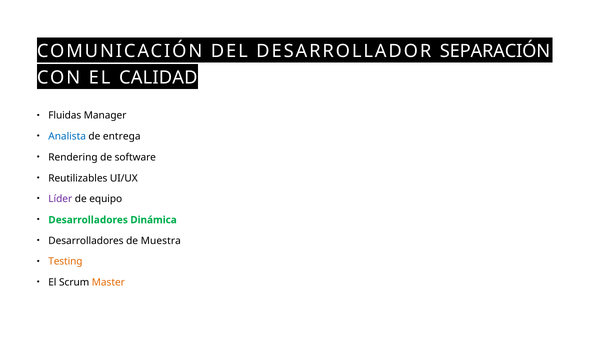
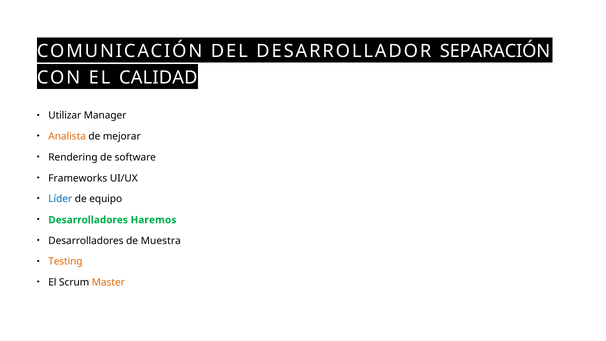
Fluidas: Fluidas -> Utilizar (65, 116)
Analista colour: blue -> orange (67, 136)
entrega: entrega -> mejorar (122, 136)
Reutilizables: Reutilizables -> Frameworks (78, 178)
Líder colour: purple -> blue (60, 199)
Dinámica: Dinámica -> Haremos (153, 220)
